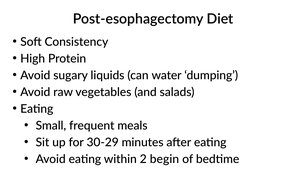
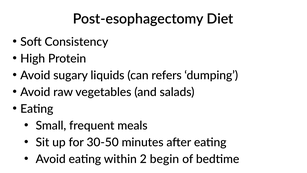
water: water -> refers (167, 75)
30-29: 30-29 -> 30-50 (103, 142)
